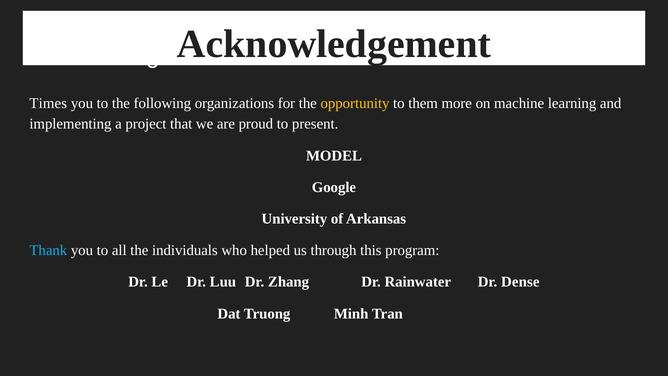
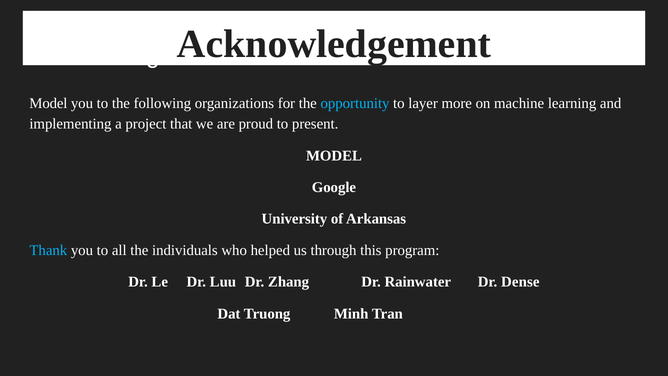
Times: Times -> Model (48, 103)
opportunity colour: yellow -> light blue (355, 103)
them: them -> layer (423, 103)
